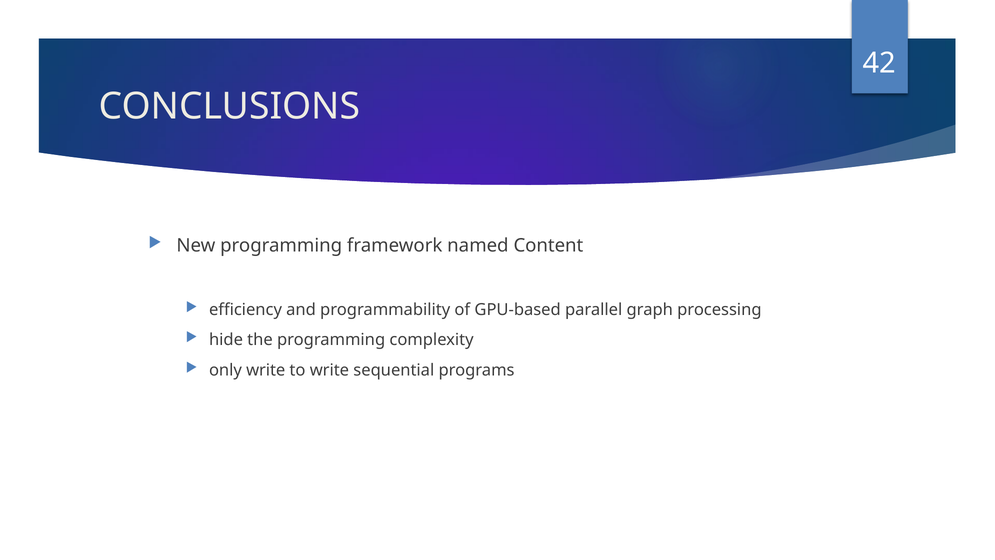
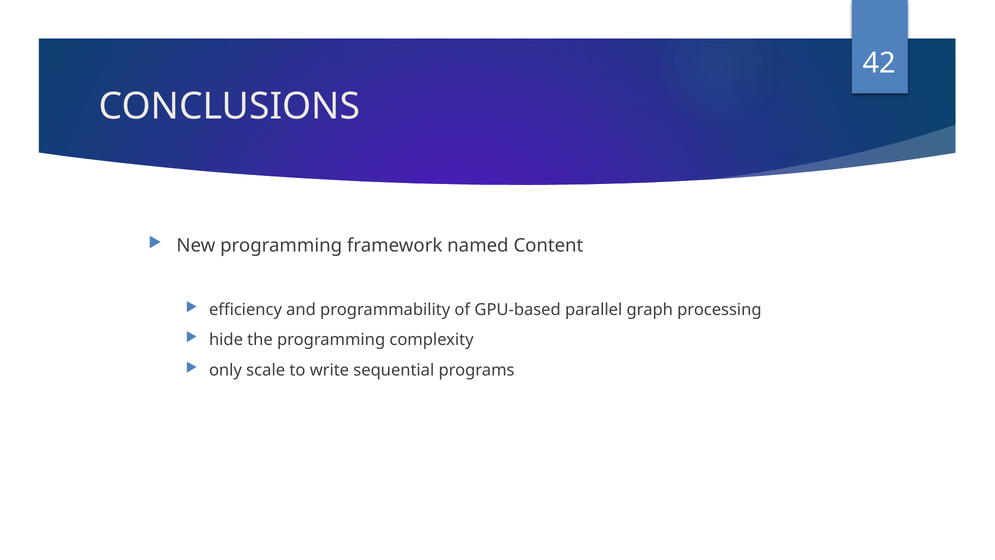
only write: write -> scale (266, 370)
